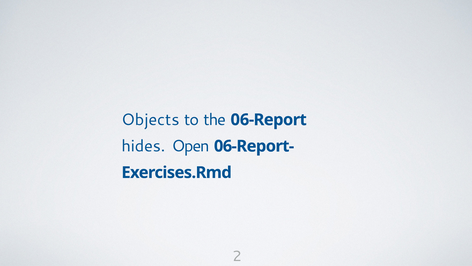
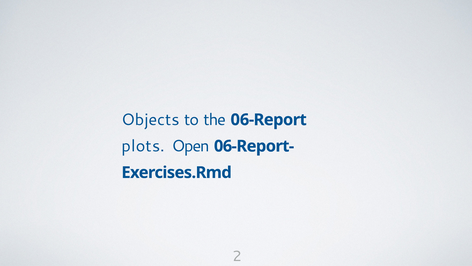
hides: hides -> plots (143, 146)
